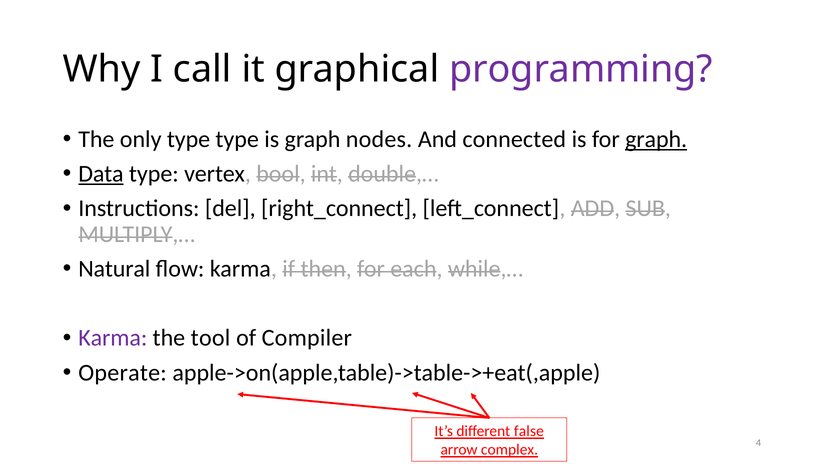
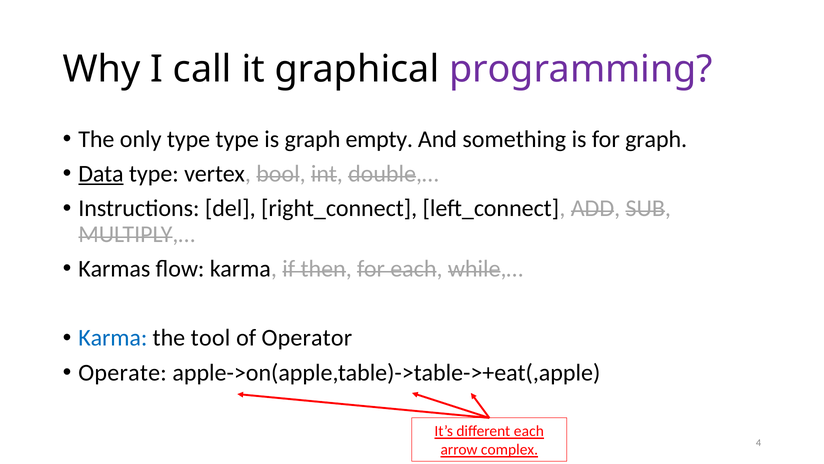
nodes: nodes -> empty (379, 139)
connected: connected -> something (514, 139)
graph underline: present -> none (656, 139)
Natural: Natural -> Karmas (114, 269)
Karma colour: purple -> blue (113, 338)
Compiler: Compiler -> Operator (307, 338)
different false: false -> each (529, 431)
